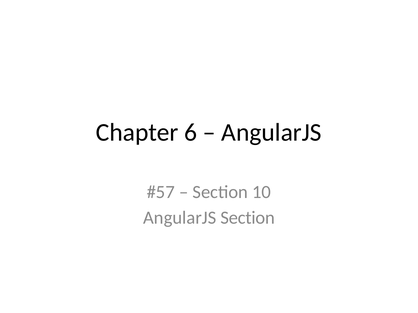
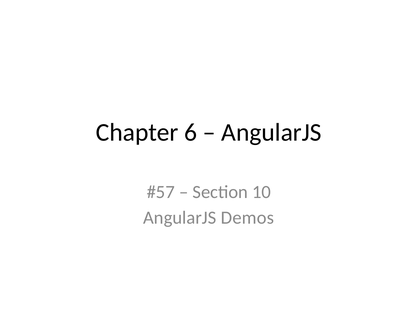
AngularJS Section: Section -> Demos (248, 218)
